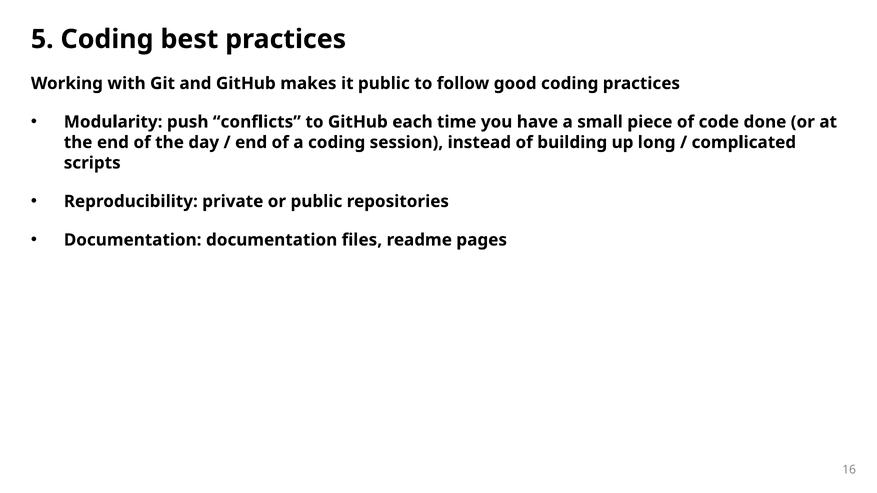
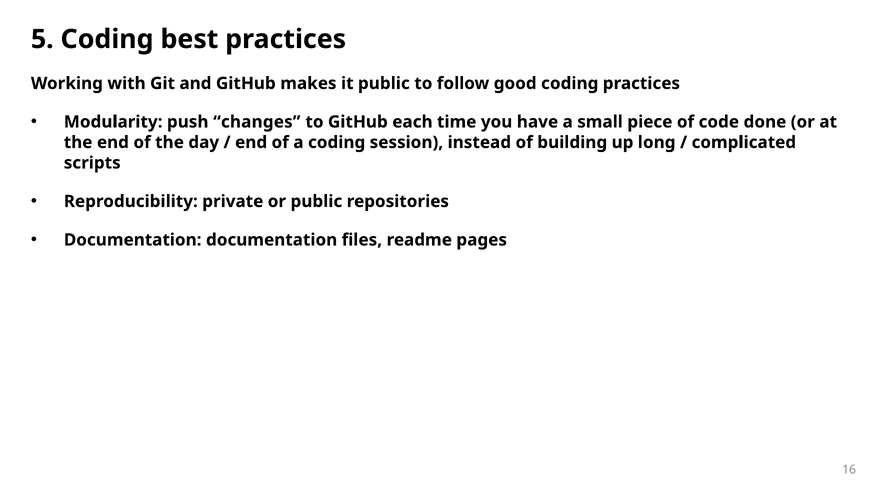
conflicts: conflicts -> changes (257, 122)
